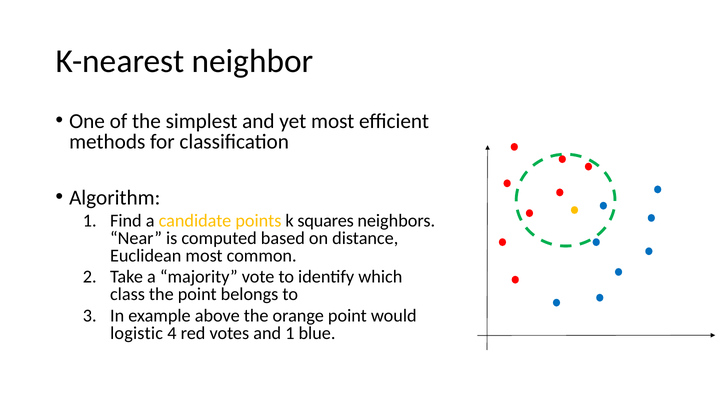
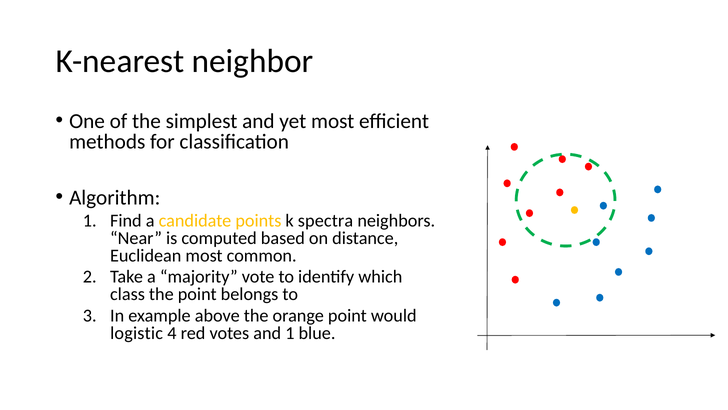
squares: squares -> spectra (325, 220)
